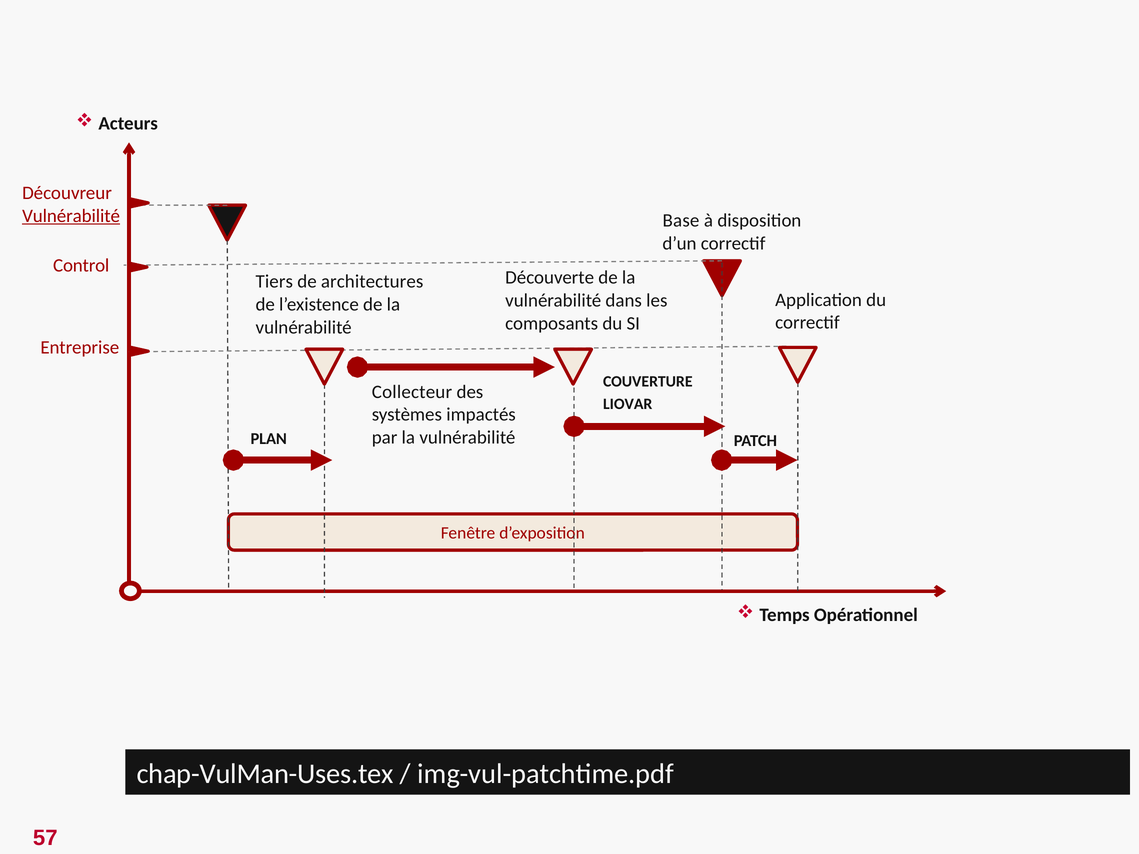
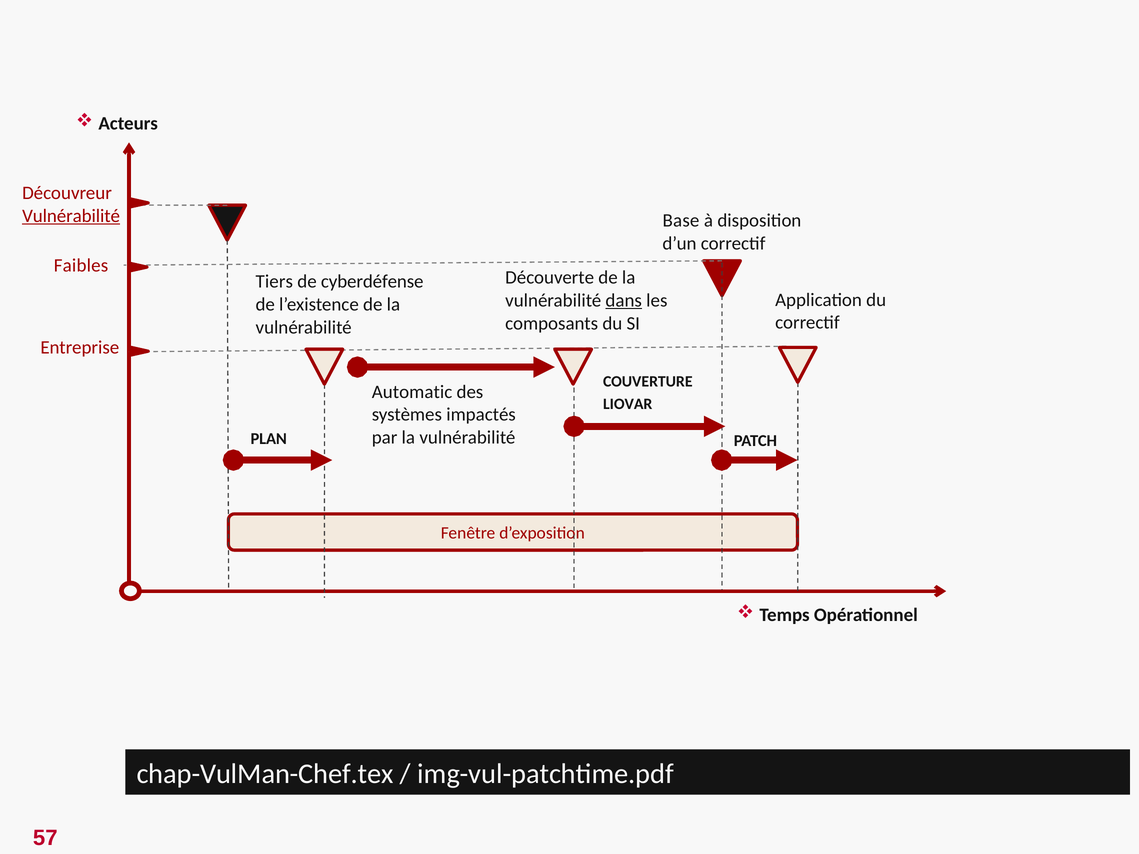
Control: Control -> Faibles (81, 265)
architectures: architectures -> cyberdéfense (372, 282)
dans underline: none -> present (624, 301)
Collecteur: Collecteur -> Automatic (412, 392)
chap-VulMan-Uses.tex: chap-VulMan-Uses.tex -> chap-VulMan-Chef.tex (265, 774)
